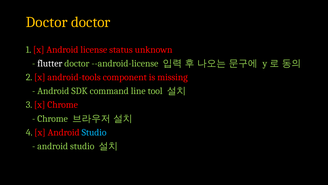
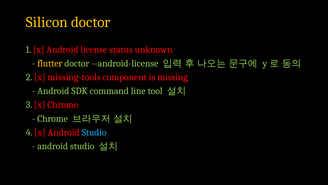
Doctor: Doctor -> Silicon (47, 22)
flutter colour: white -> yellow (50, 63)
android-tools: android-tools -> missing-tools (74, 77)
